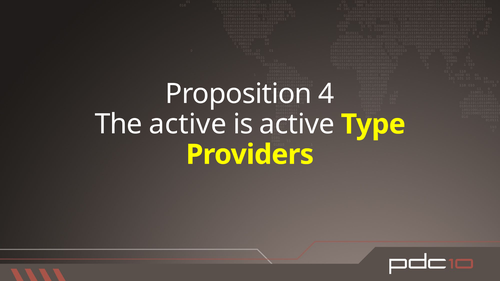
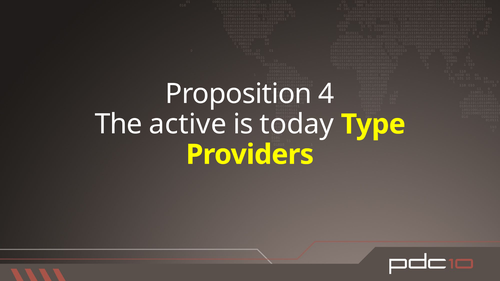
is active: active -> today (297, 124)
